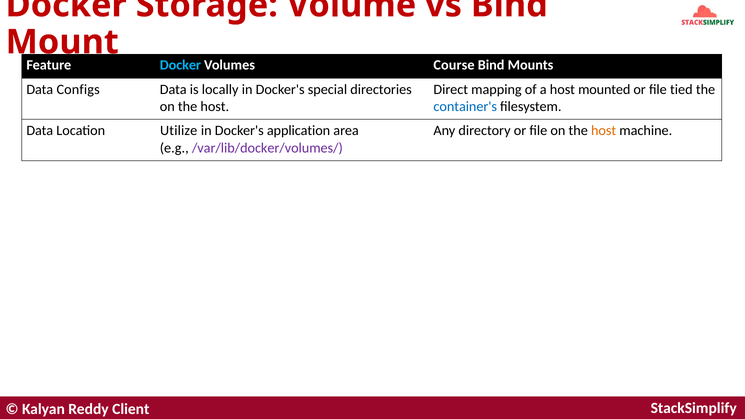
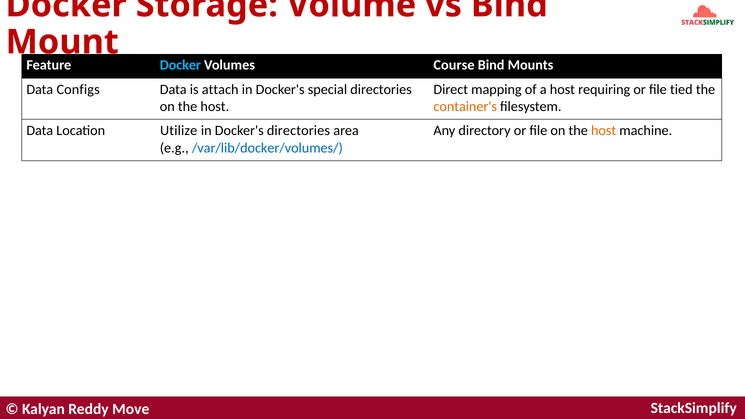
locally: locally -> attach (220, 89)
mounted: mounted -> requiring (604, 89)
container's colour: blue -> orange (465, 107)
Docker's application: application -> directories (298, 131)
/var/lib/docker/volumes/ colour: purple -> blue (267, 148)
Client: Client -> Move (131, 409)
